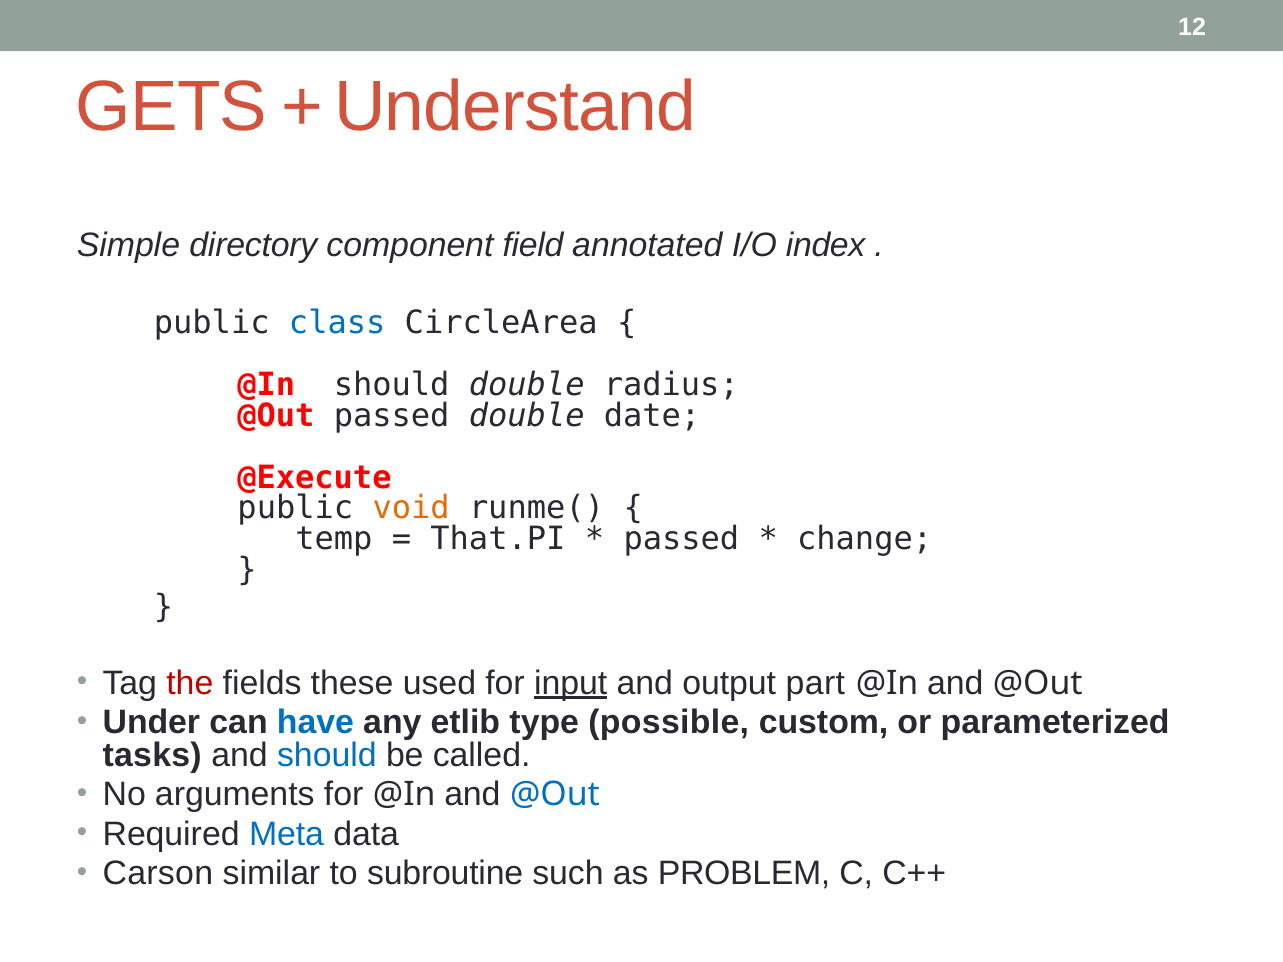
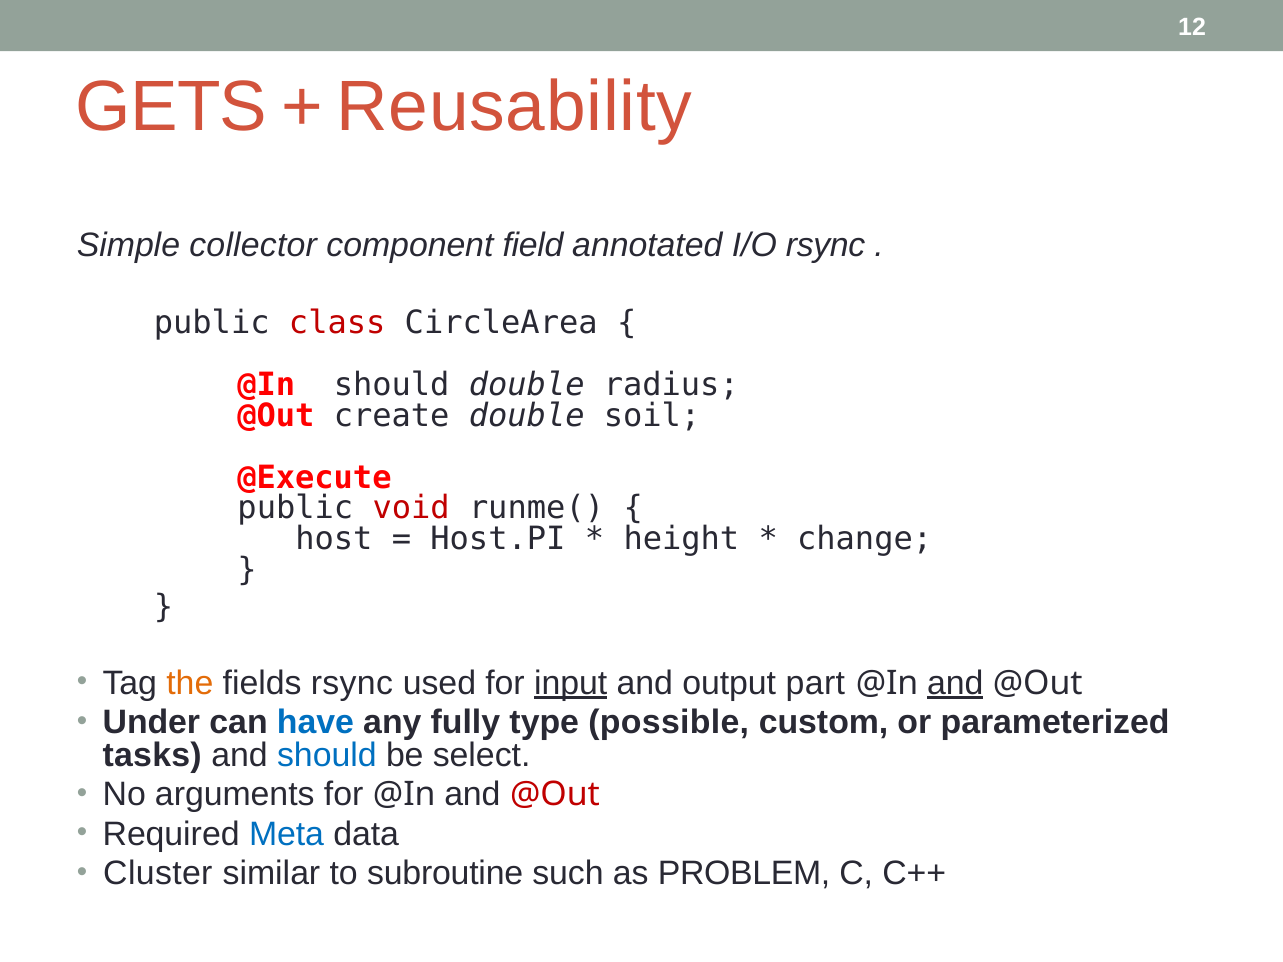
Understand: Understand -> Reusability (514, 107)
directory: directory -> collector (253, 246)
I/O index: index -> rsync (826, 246)
class colour: blue -> red (337, 323)
@Out passed: passed -> create (392, 416)
date: date -> soil (652, 416)
void colour: orange -> red (411, 508)
temp: temp -> host (334, 539)
That.PI: That.PI -> Host.PI (498, 539)
passed: passed -> height (681, 539)
the colour: red -> orange (190, 683)
fields these: these -> rsync (352, 683)
and underline: none -> present (955, 683)
etlib: etlib -> fully (465, 723)
called: called -> select (482, 755)
@Out colour: blue -> red (555, 795)
Carson: Carson -> Cluster (158, 874)
